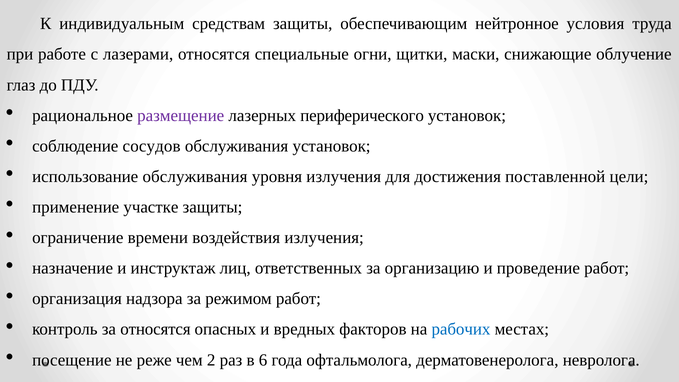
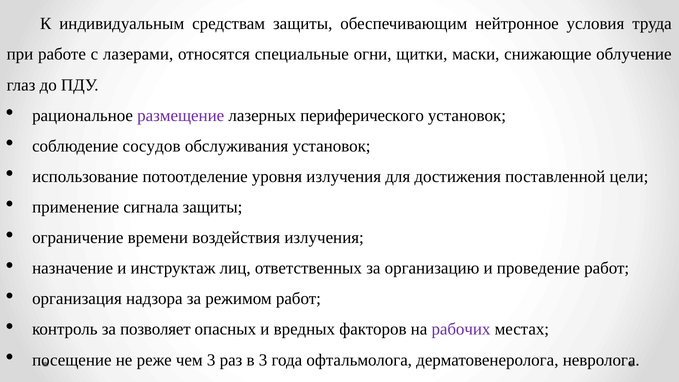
использование обслуживания: обслуживания -> потоотделение (195, 177)
участке: участке -> сигнала (151, 207)
за относятся: относятся -> позволяет (155, 329)
рабочих colour: blue -> purple (461, 329)
чем 2: 2 -> 3 (211, 360)
в 6: 6 -> 3 (263, 360)
